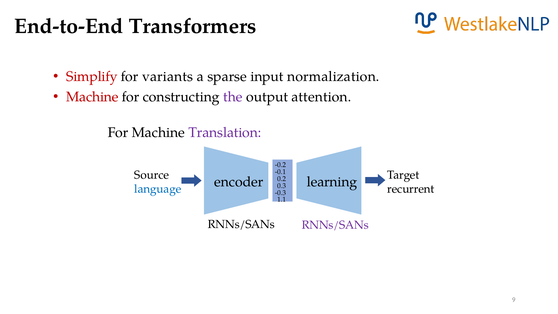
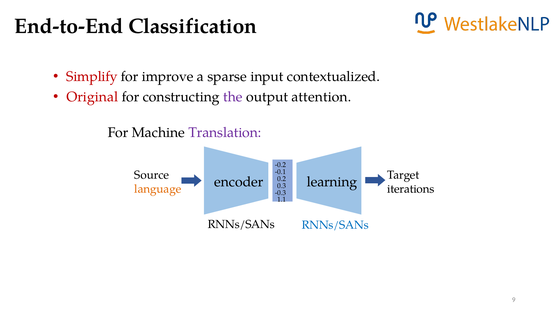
Transformers: Transformers -> Classification (193, 26)
variants: variants -> improve (168, 77)
normalization: normalization -> contextualized (333, 77)
Machine: Machine -> Original (92, 97)
language colour: blue -> orange (158, 189)
recurrent: recurrent -> iterations (411, 189)
RNNs/SANs colour: purple -> blue (335, 225)
